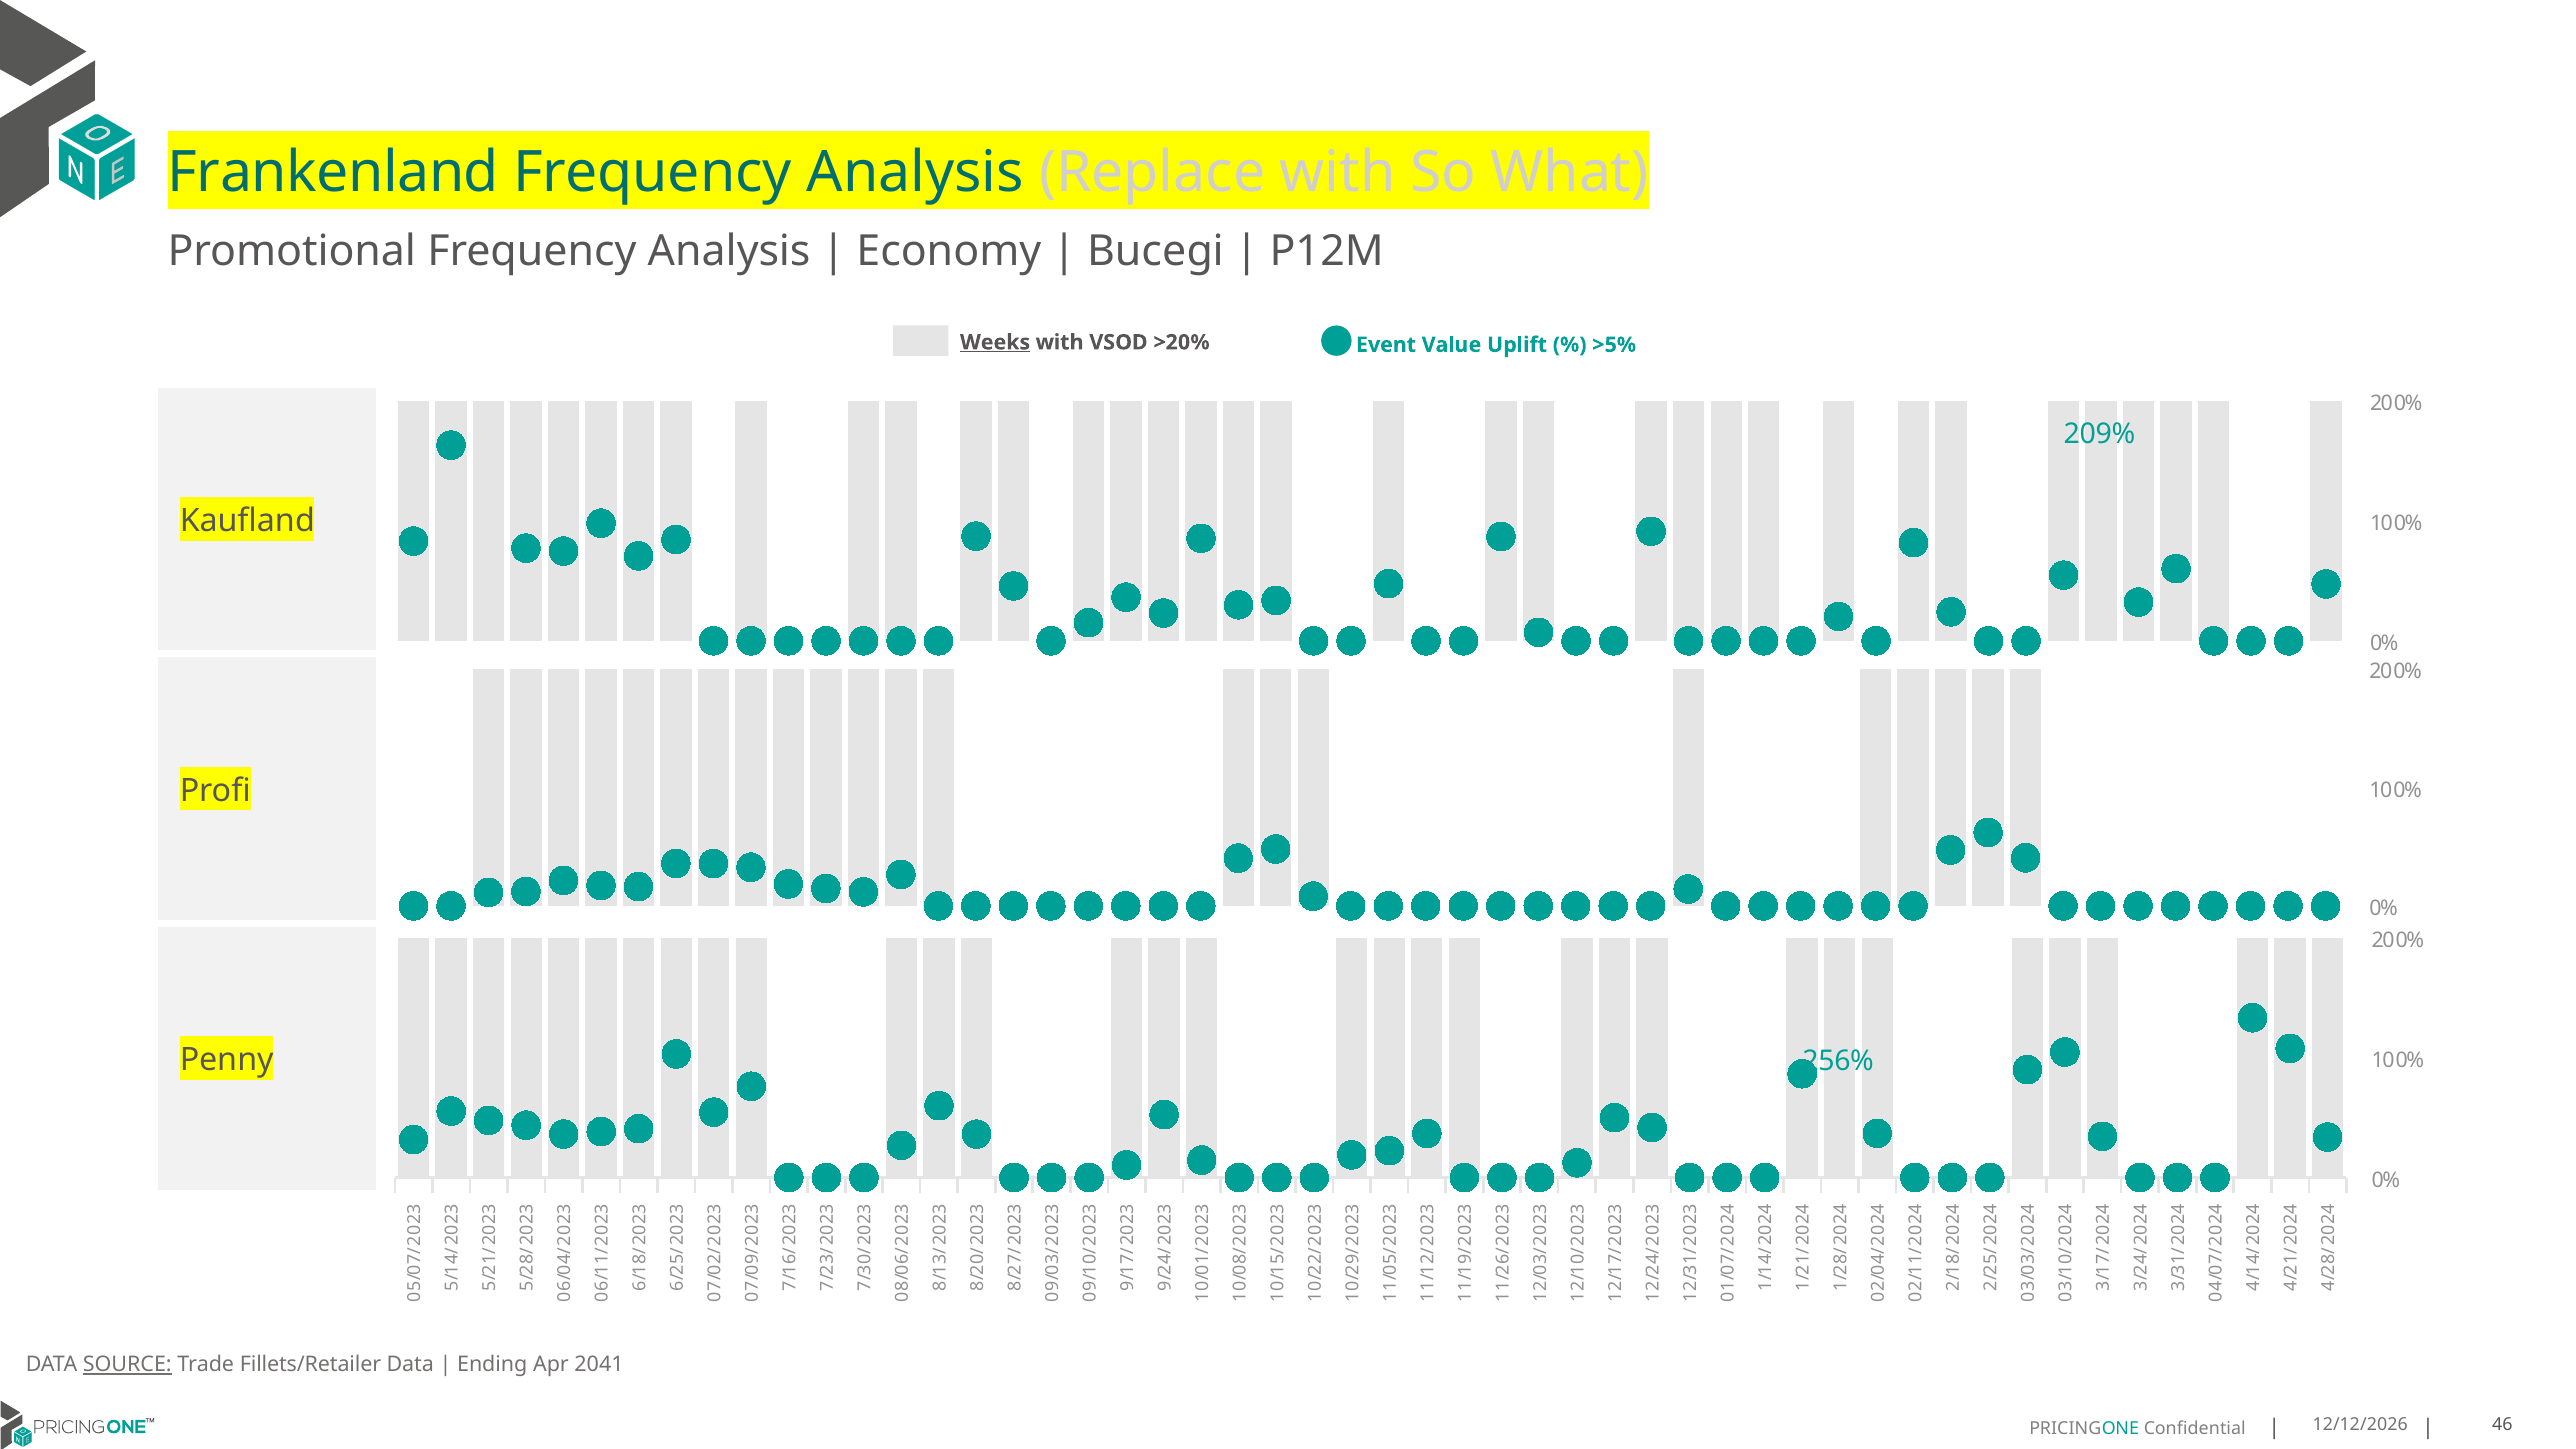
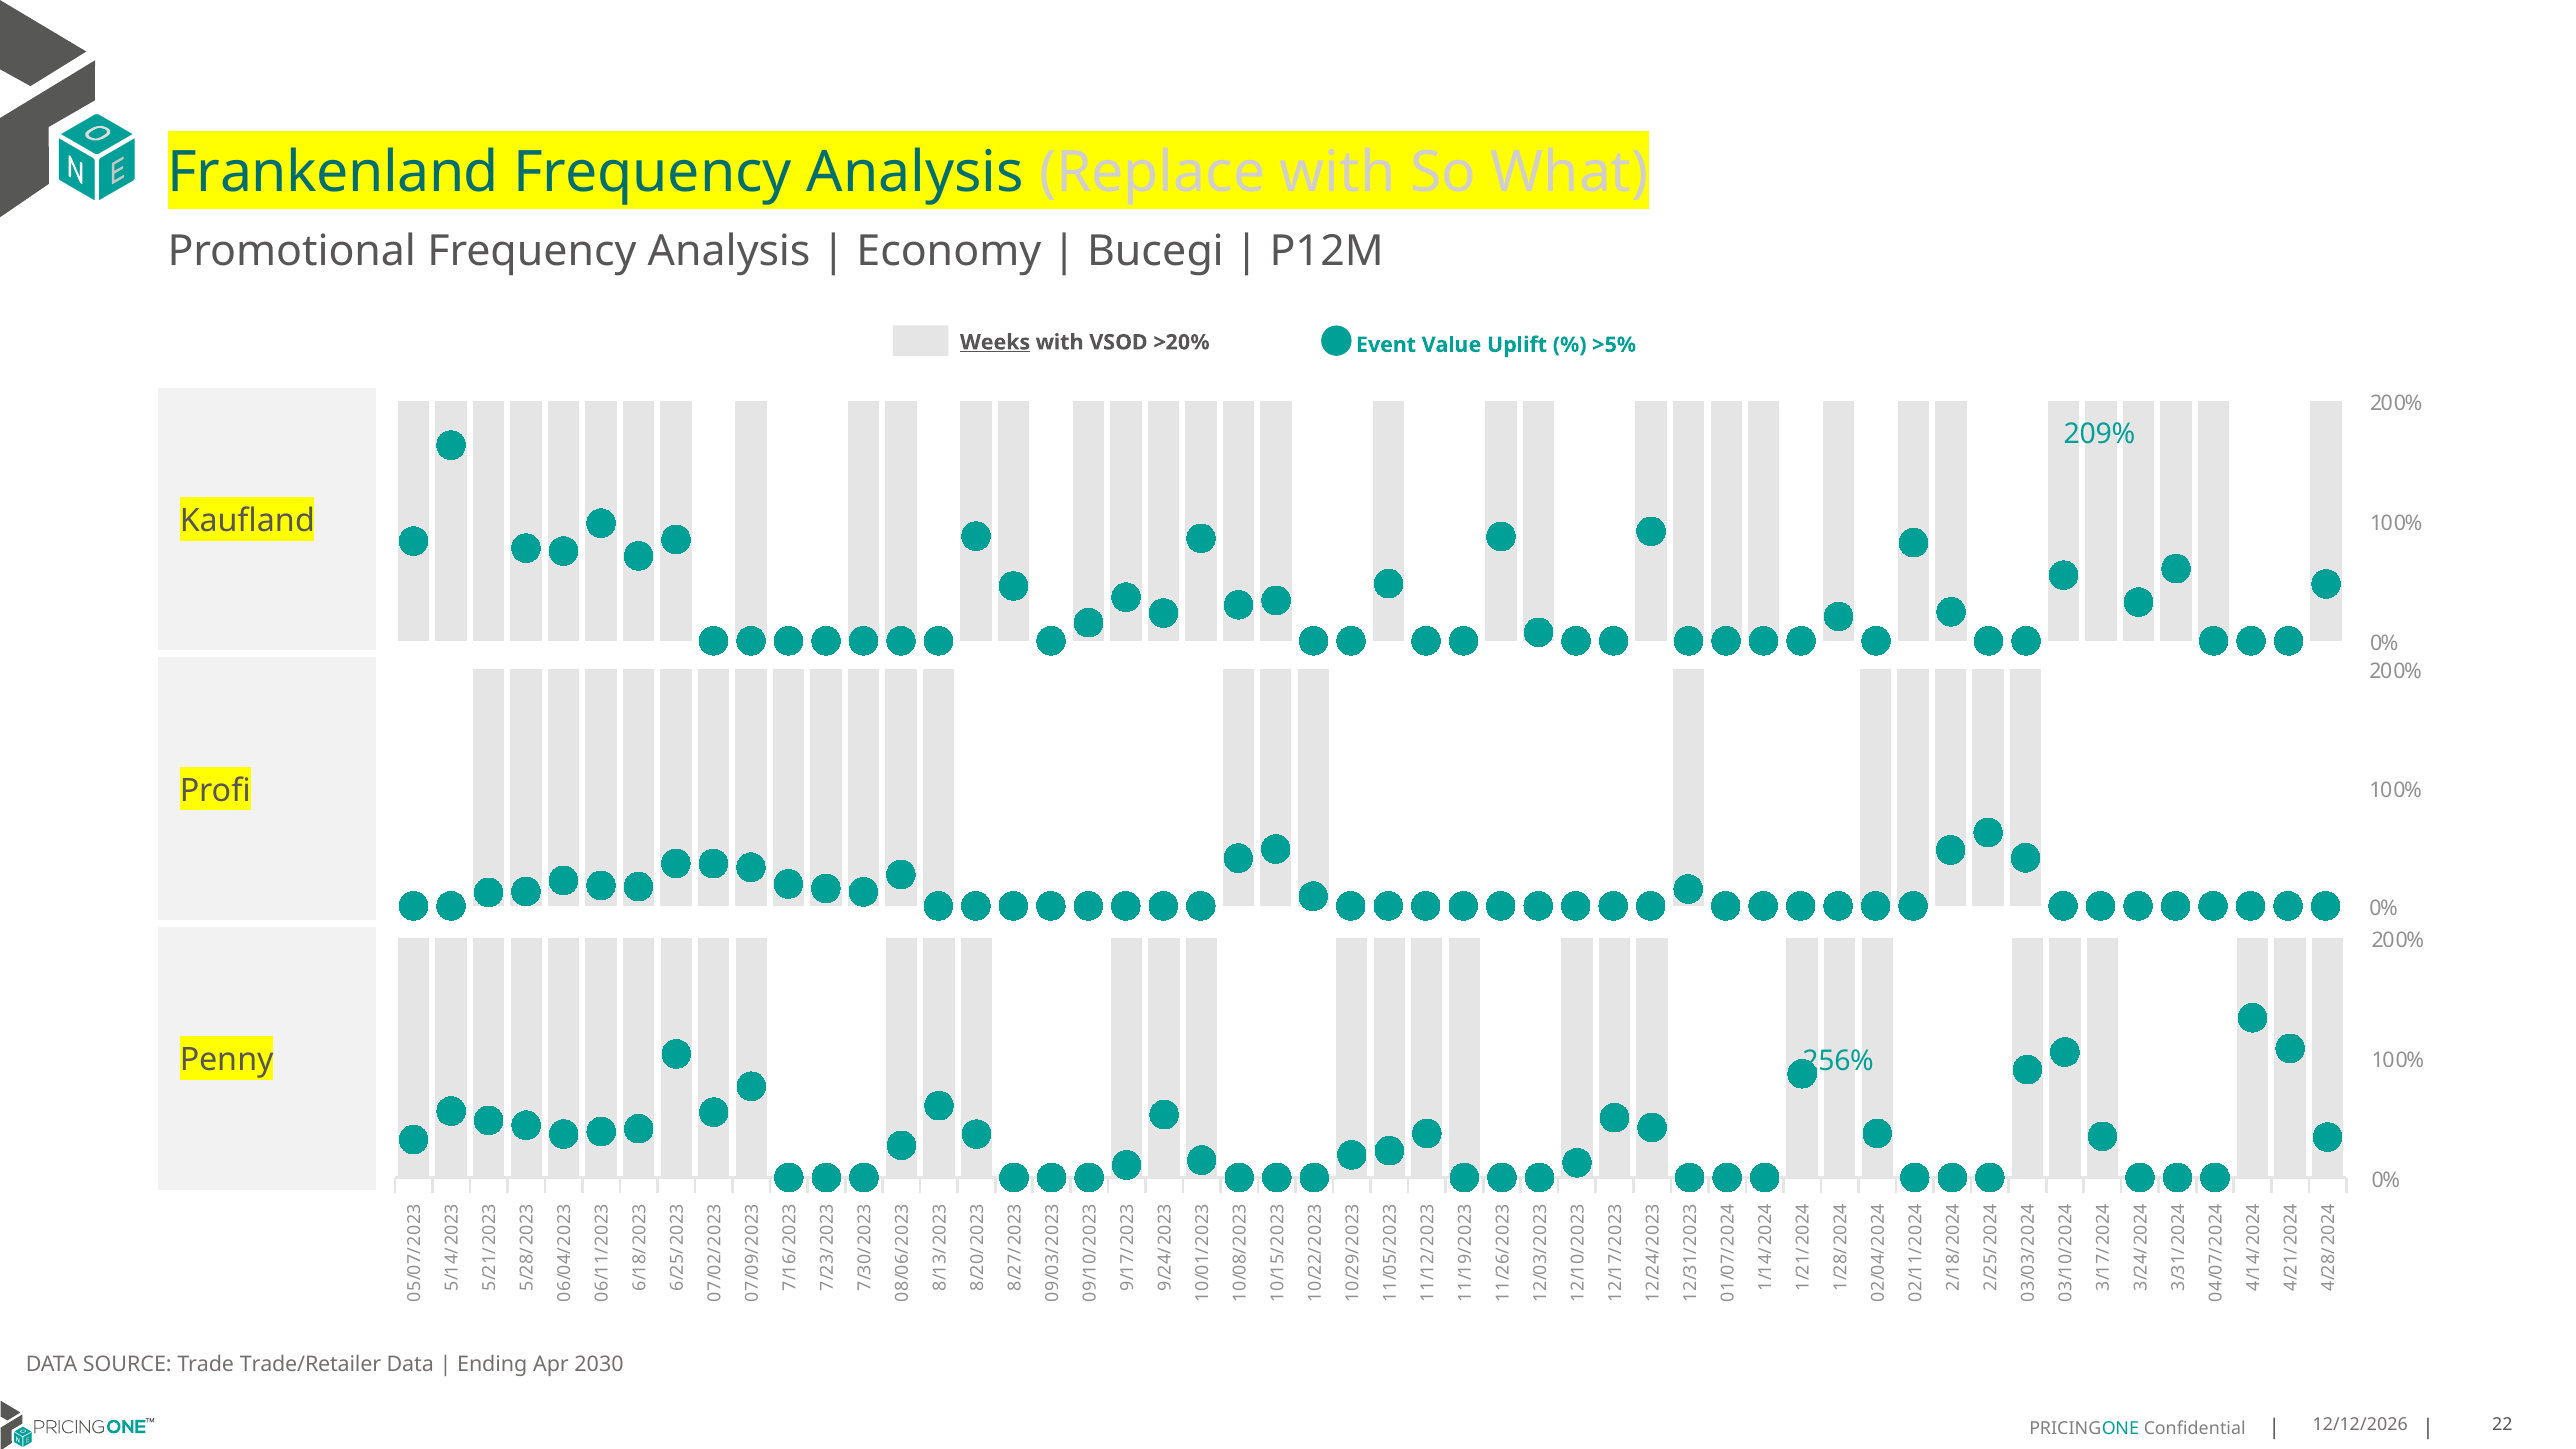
SOURCE underline: present -> none (127, 1365)
Fillets/Retailer: Fillets/Retailer -> Trade/Retailer (311, 1365)
2041: 2041 -> 2030 (599, 1365)
46: 46 -> 22 (2502, 1425)
